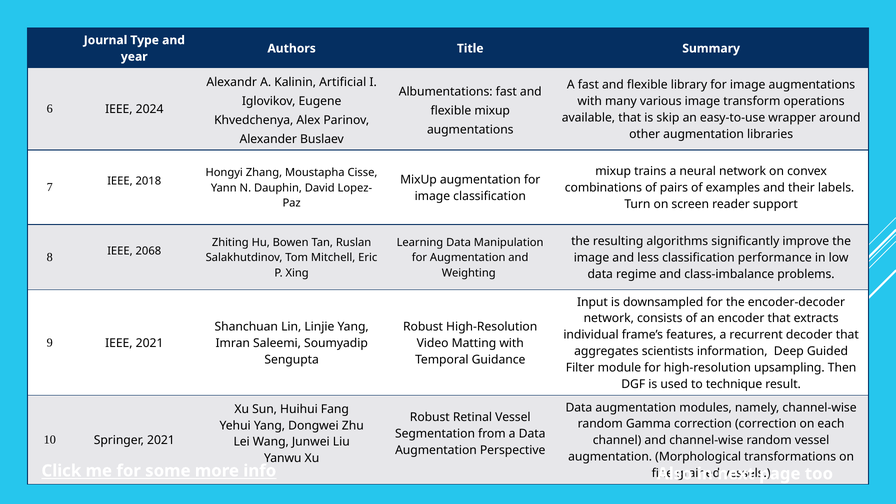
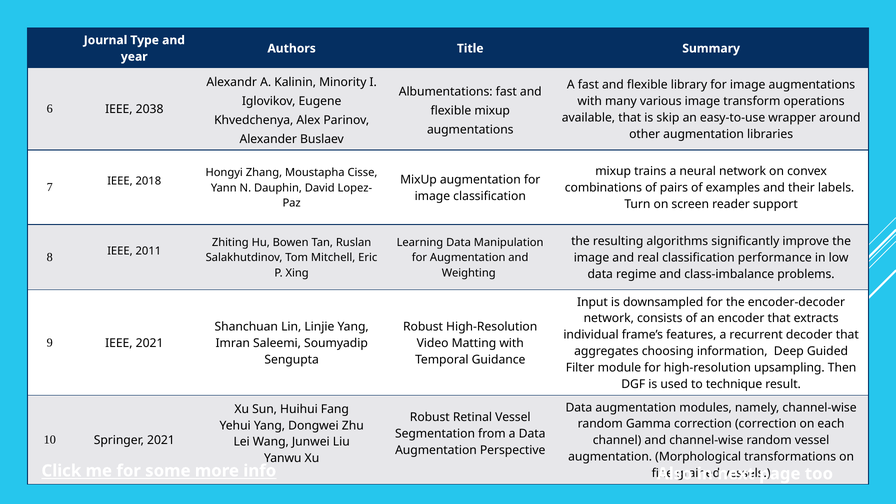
Artificial: Artificial -> Minority (343, 82)
2024: 2024 -> 2038 (150, 109)
2068: 2068 -> 2011 (148, 251)
less: less -> real (648, 258)
scientists: scientists -> choosing (668, 351)
